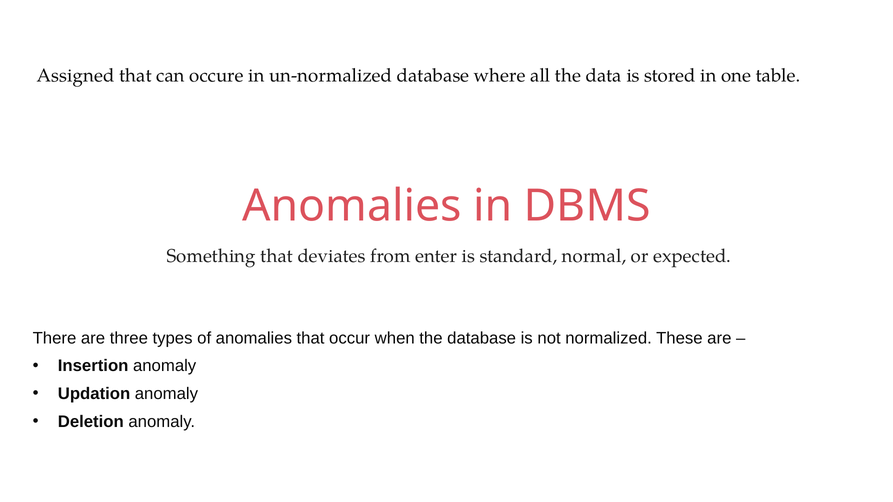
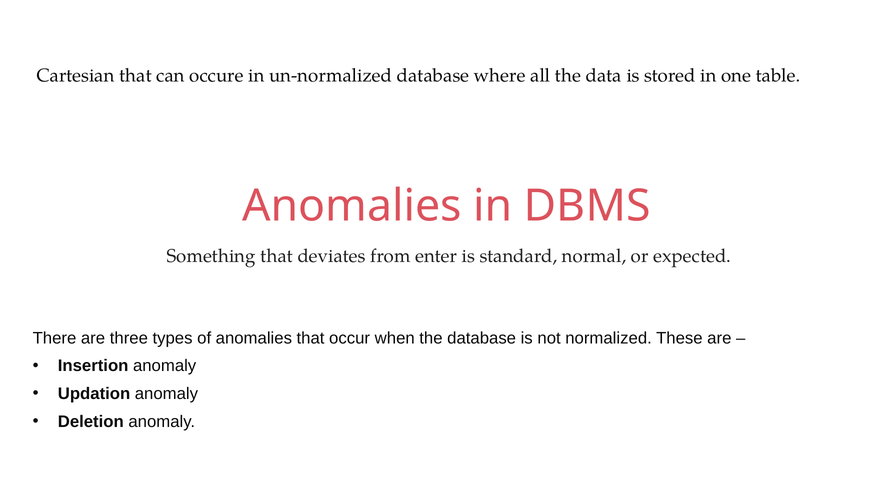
Assigned: Assigned -> Cartesian (76, 76)
